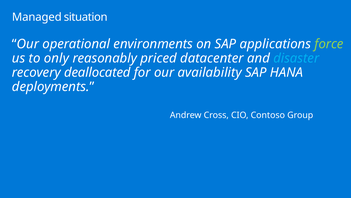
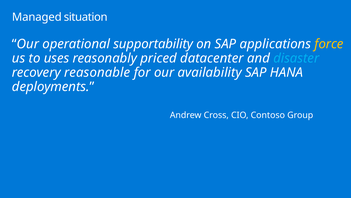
environments: environments -> supportability (153, 44)
force colour: light green -> yellow (329, 44)
only: only -> uses (57, 58)
deallocated: deallocated -> reasonable (97, 72)
